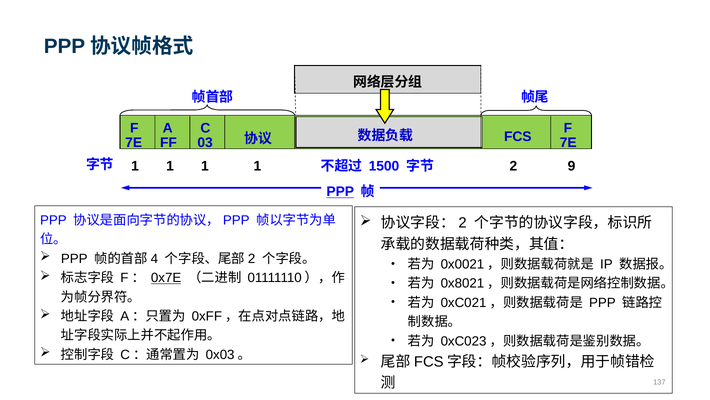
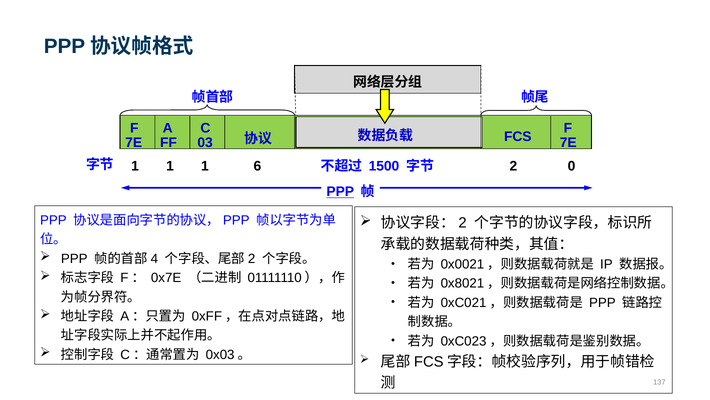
1: 1 -> 6 (257, 166)
9: 9 -> 0 (572, 166)
0x7E underline: present -> none (166, 278)
